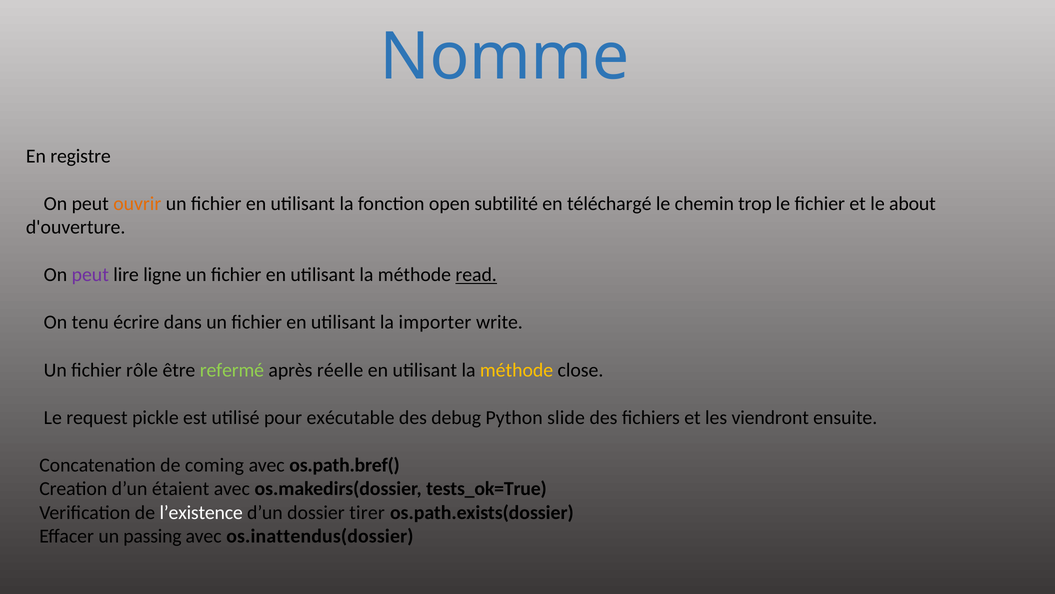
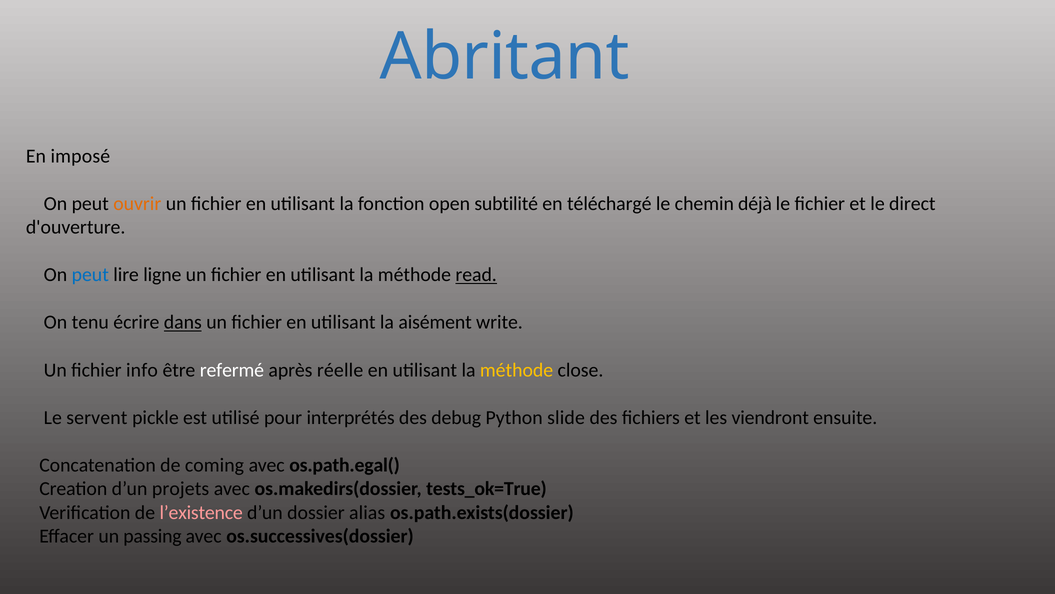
Nomme: Nomme -> Abritant (505, 57)
registre: registre -> imposé (80, 156)
trop: trop -> déjà (755, 203)
about: about -> direct (912, 203)
peut colour: purple -> blue (90, 275)
dans underline: none -> present (183, 322)
importer: importer -> aisément (435, 322)
rôle: rôle -> info (142, 370)
refermé colour: light green -> white (232, 370)
request: request -> servent (97, 417)
exécutable: exécutable -> interprétés (351, 417)
os.path.bref(: os.path.bref( -> os.path.egal( (345, 465)
étaient: étaient -> projets (181, 488)
l’existence colour: white -> pink (201, 512)
tirer: tirer -> alias (367, 512)
os.inattendus(dossier: os.inattendus(dossier -> os.successives(dossier (320, 536)
